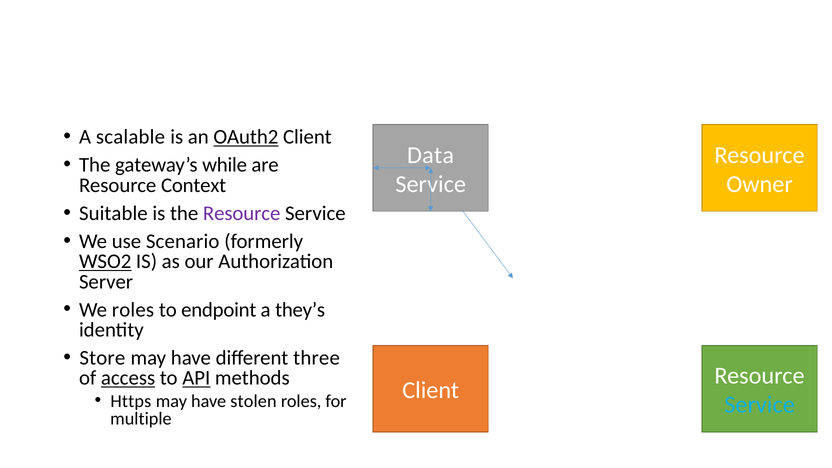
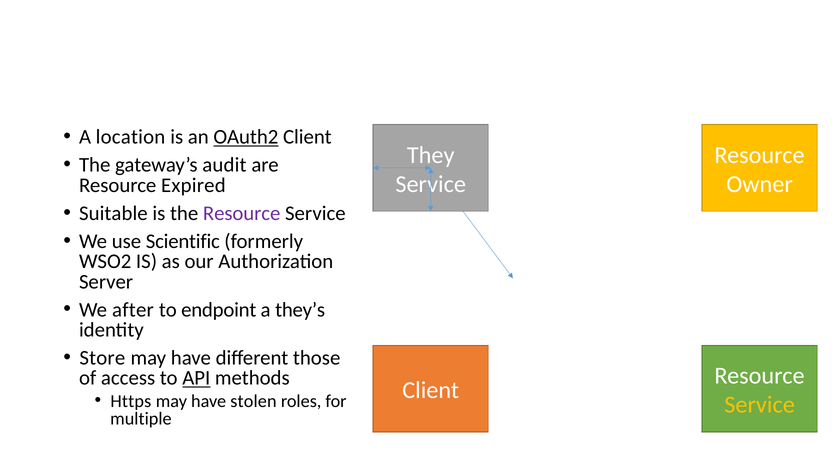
scalable: scalable -> location (130, 137)
Data: Data -> They (431, 155)
while: while -> audit (224, 165)
Context: Context -> Expired (193, 185)
Scenario: Scenario -> Scientific (183, 241)
WSO2 underline: present -> none (105, 261)
We roles: roles -> after (133, 310)
three: three -> those (317, 358)
access underline: present -> none (128, 378)
Service colour: light blue -> yellow (760, 405)
